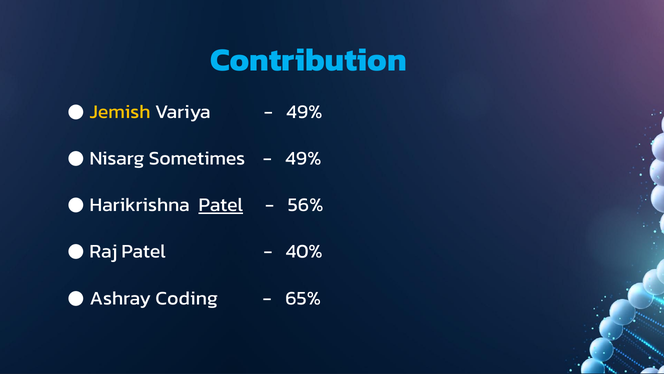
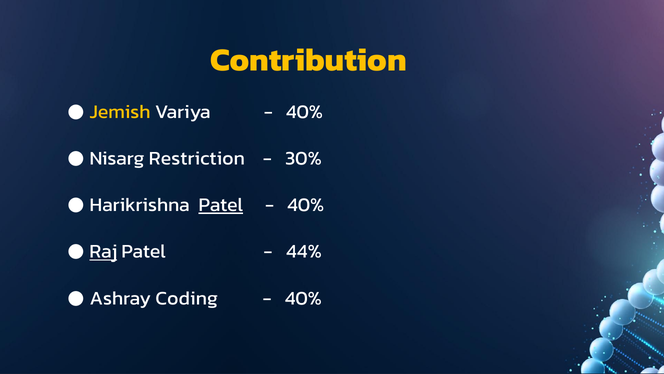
Contribution colour: light blue -> yellow (308, 60)
49%: 49% -> 40% (305, 112)
Sometimes: Sometimes -> Restriction (197, 158)
49%: 49% -> 30% (303, 158)
56%: 56% -> 40% (306, 205)
Raj underline: none -> present (103, 251)
40%: 40% -> 44% (304, 251)
65%: 65% -> 40% (303, 298)
